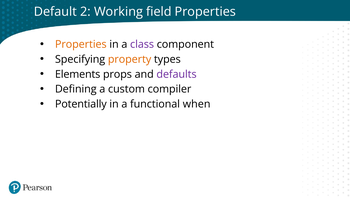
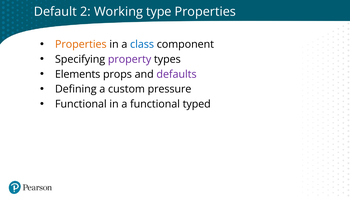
field: field -> type (159, 12)
class colour: purple -> blue (142, 44)
property colour: orange -> purple (130, 59)
compiler: compiler -> pressure (169, 89)
Potentially: Potentially -> Functional (81, 104)
when: when -> typed (197, 104)
